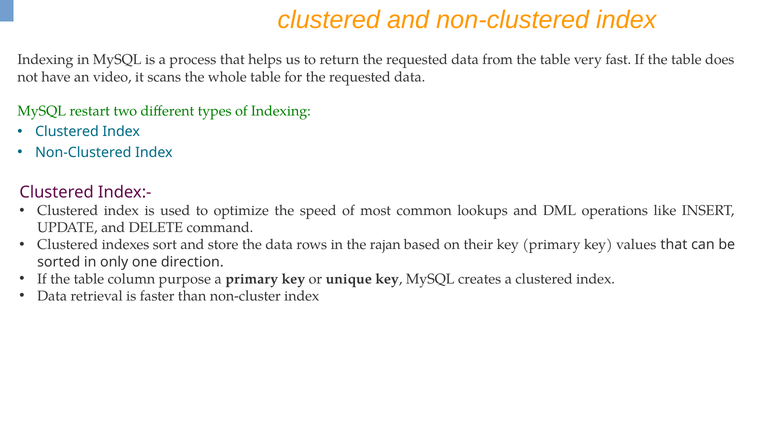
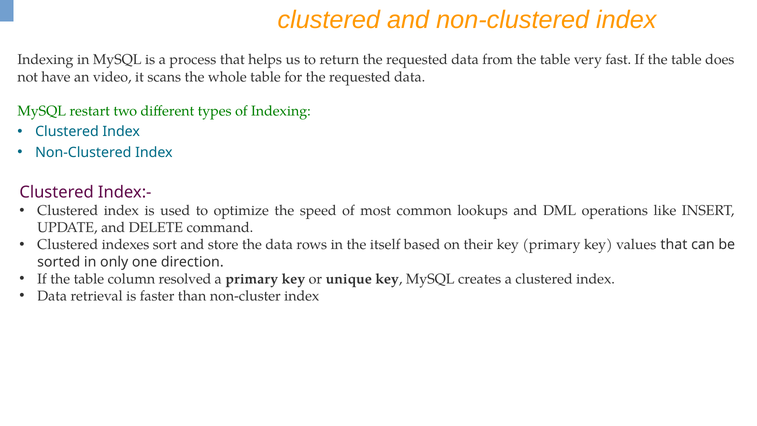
rajan: rajan -> itself (385, 245)
purpose: purpose -> resolved (185, 279)
